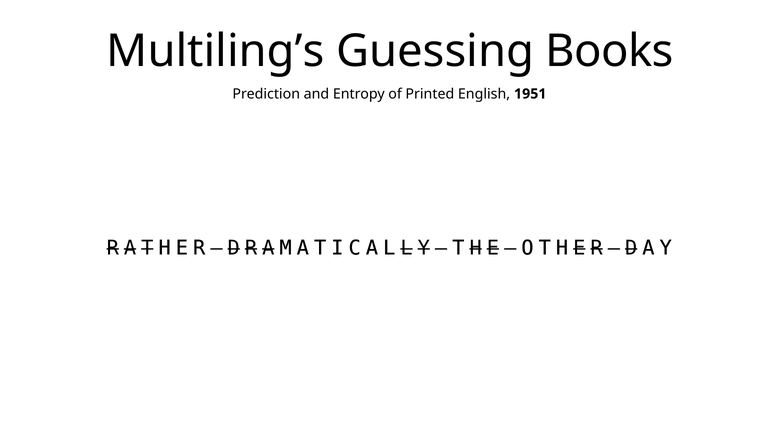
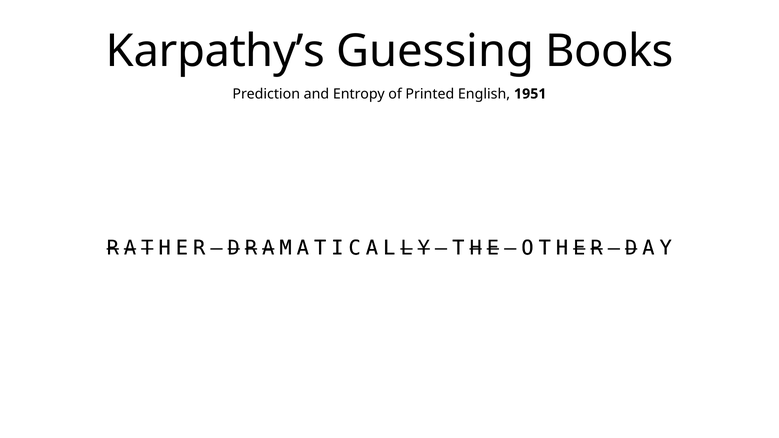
Multiling’s: Multiling’s -> Karpathy’s (216, 51)
